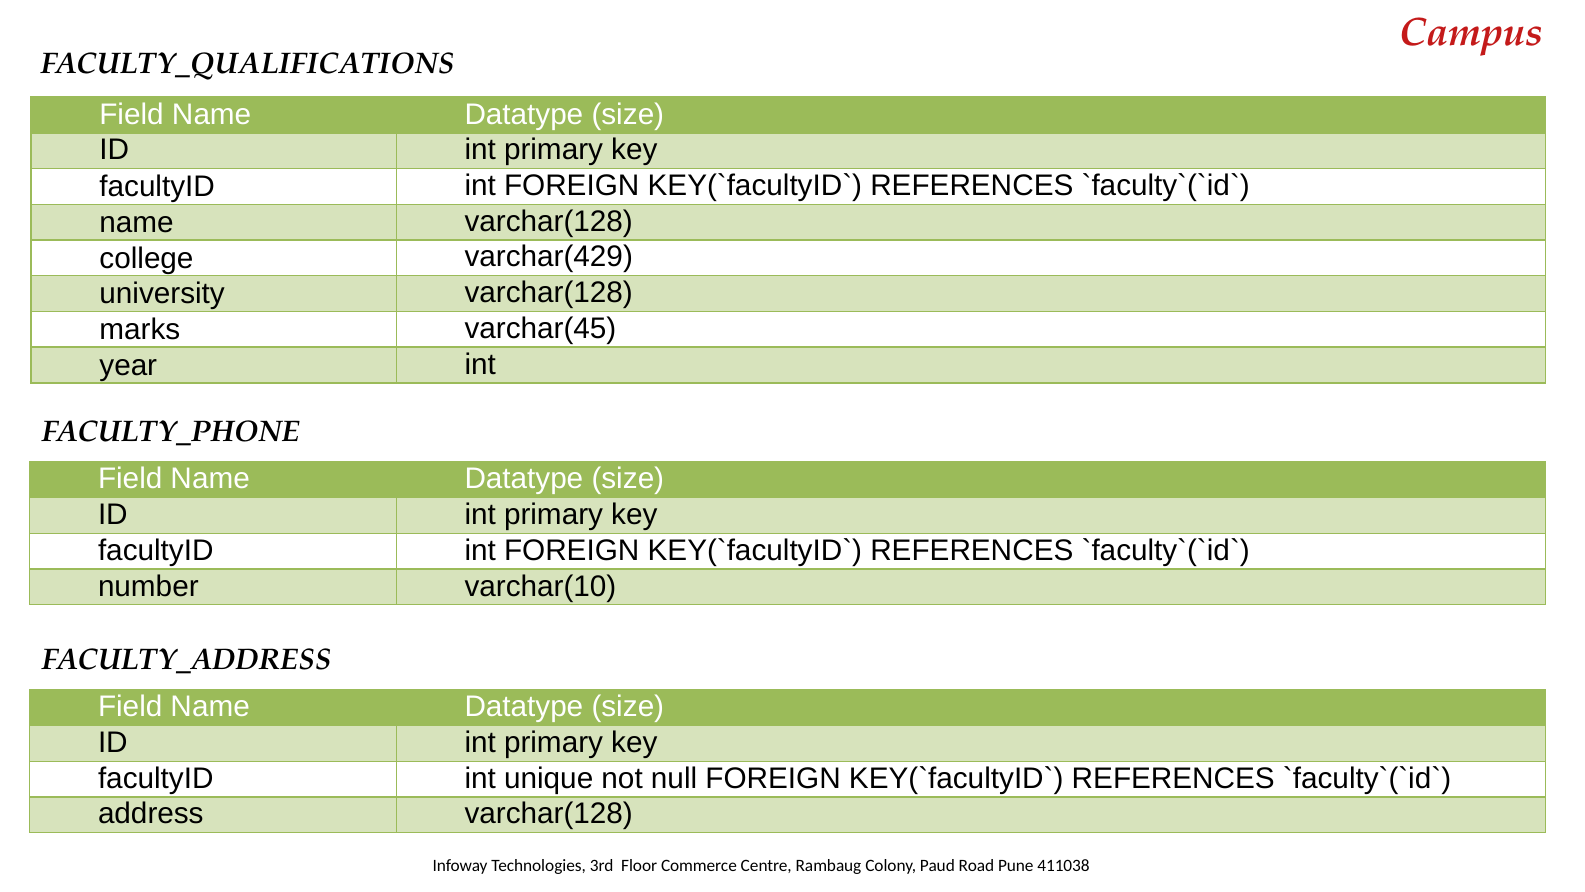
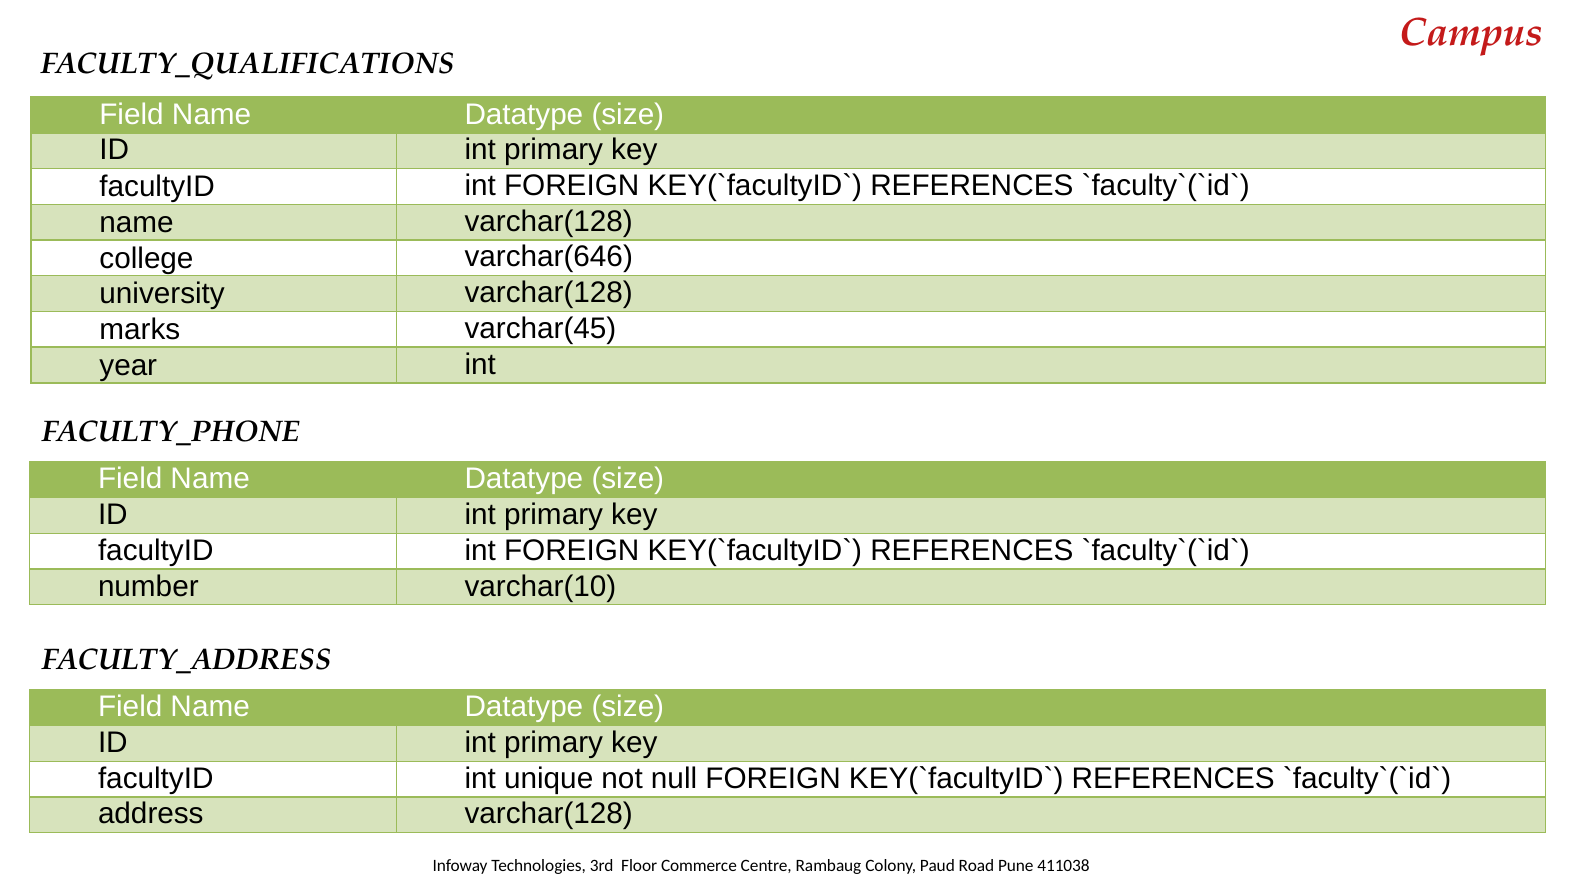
varchar(429: varchar(429 -> varchar(646 (549, 257)
